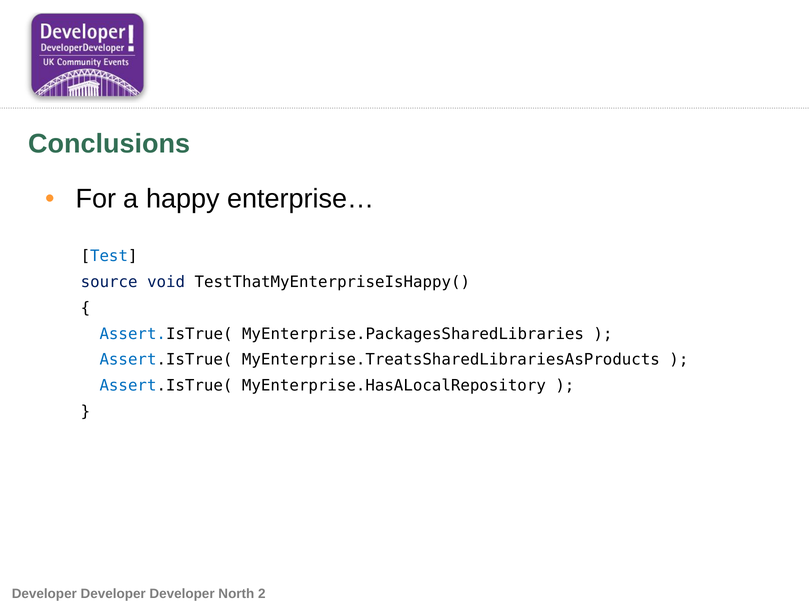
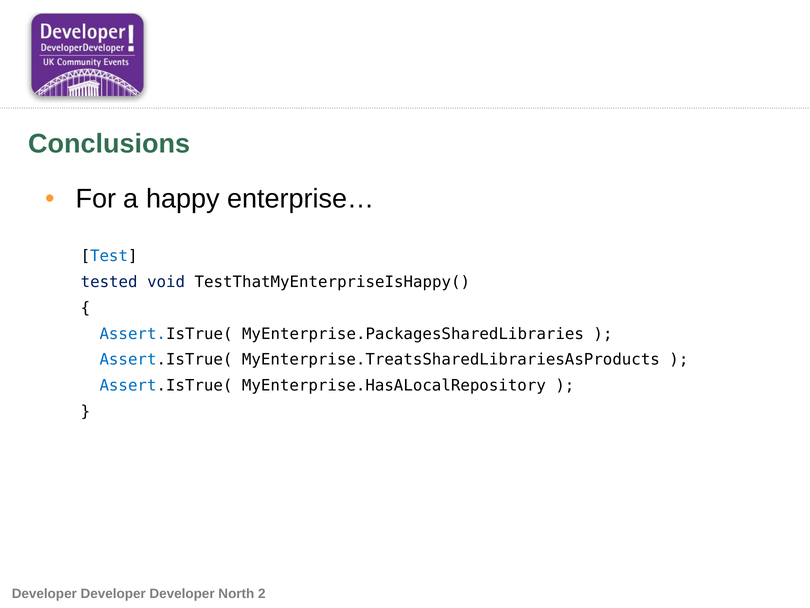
source: source -> tested (109, 282)
